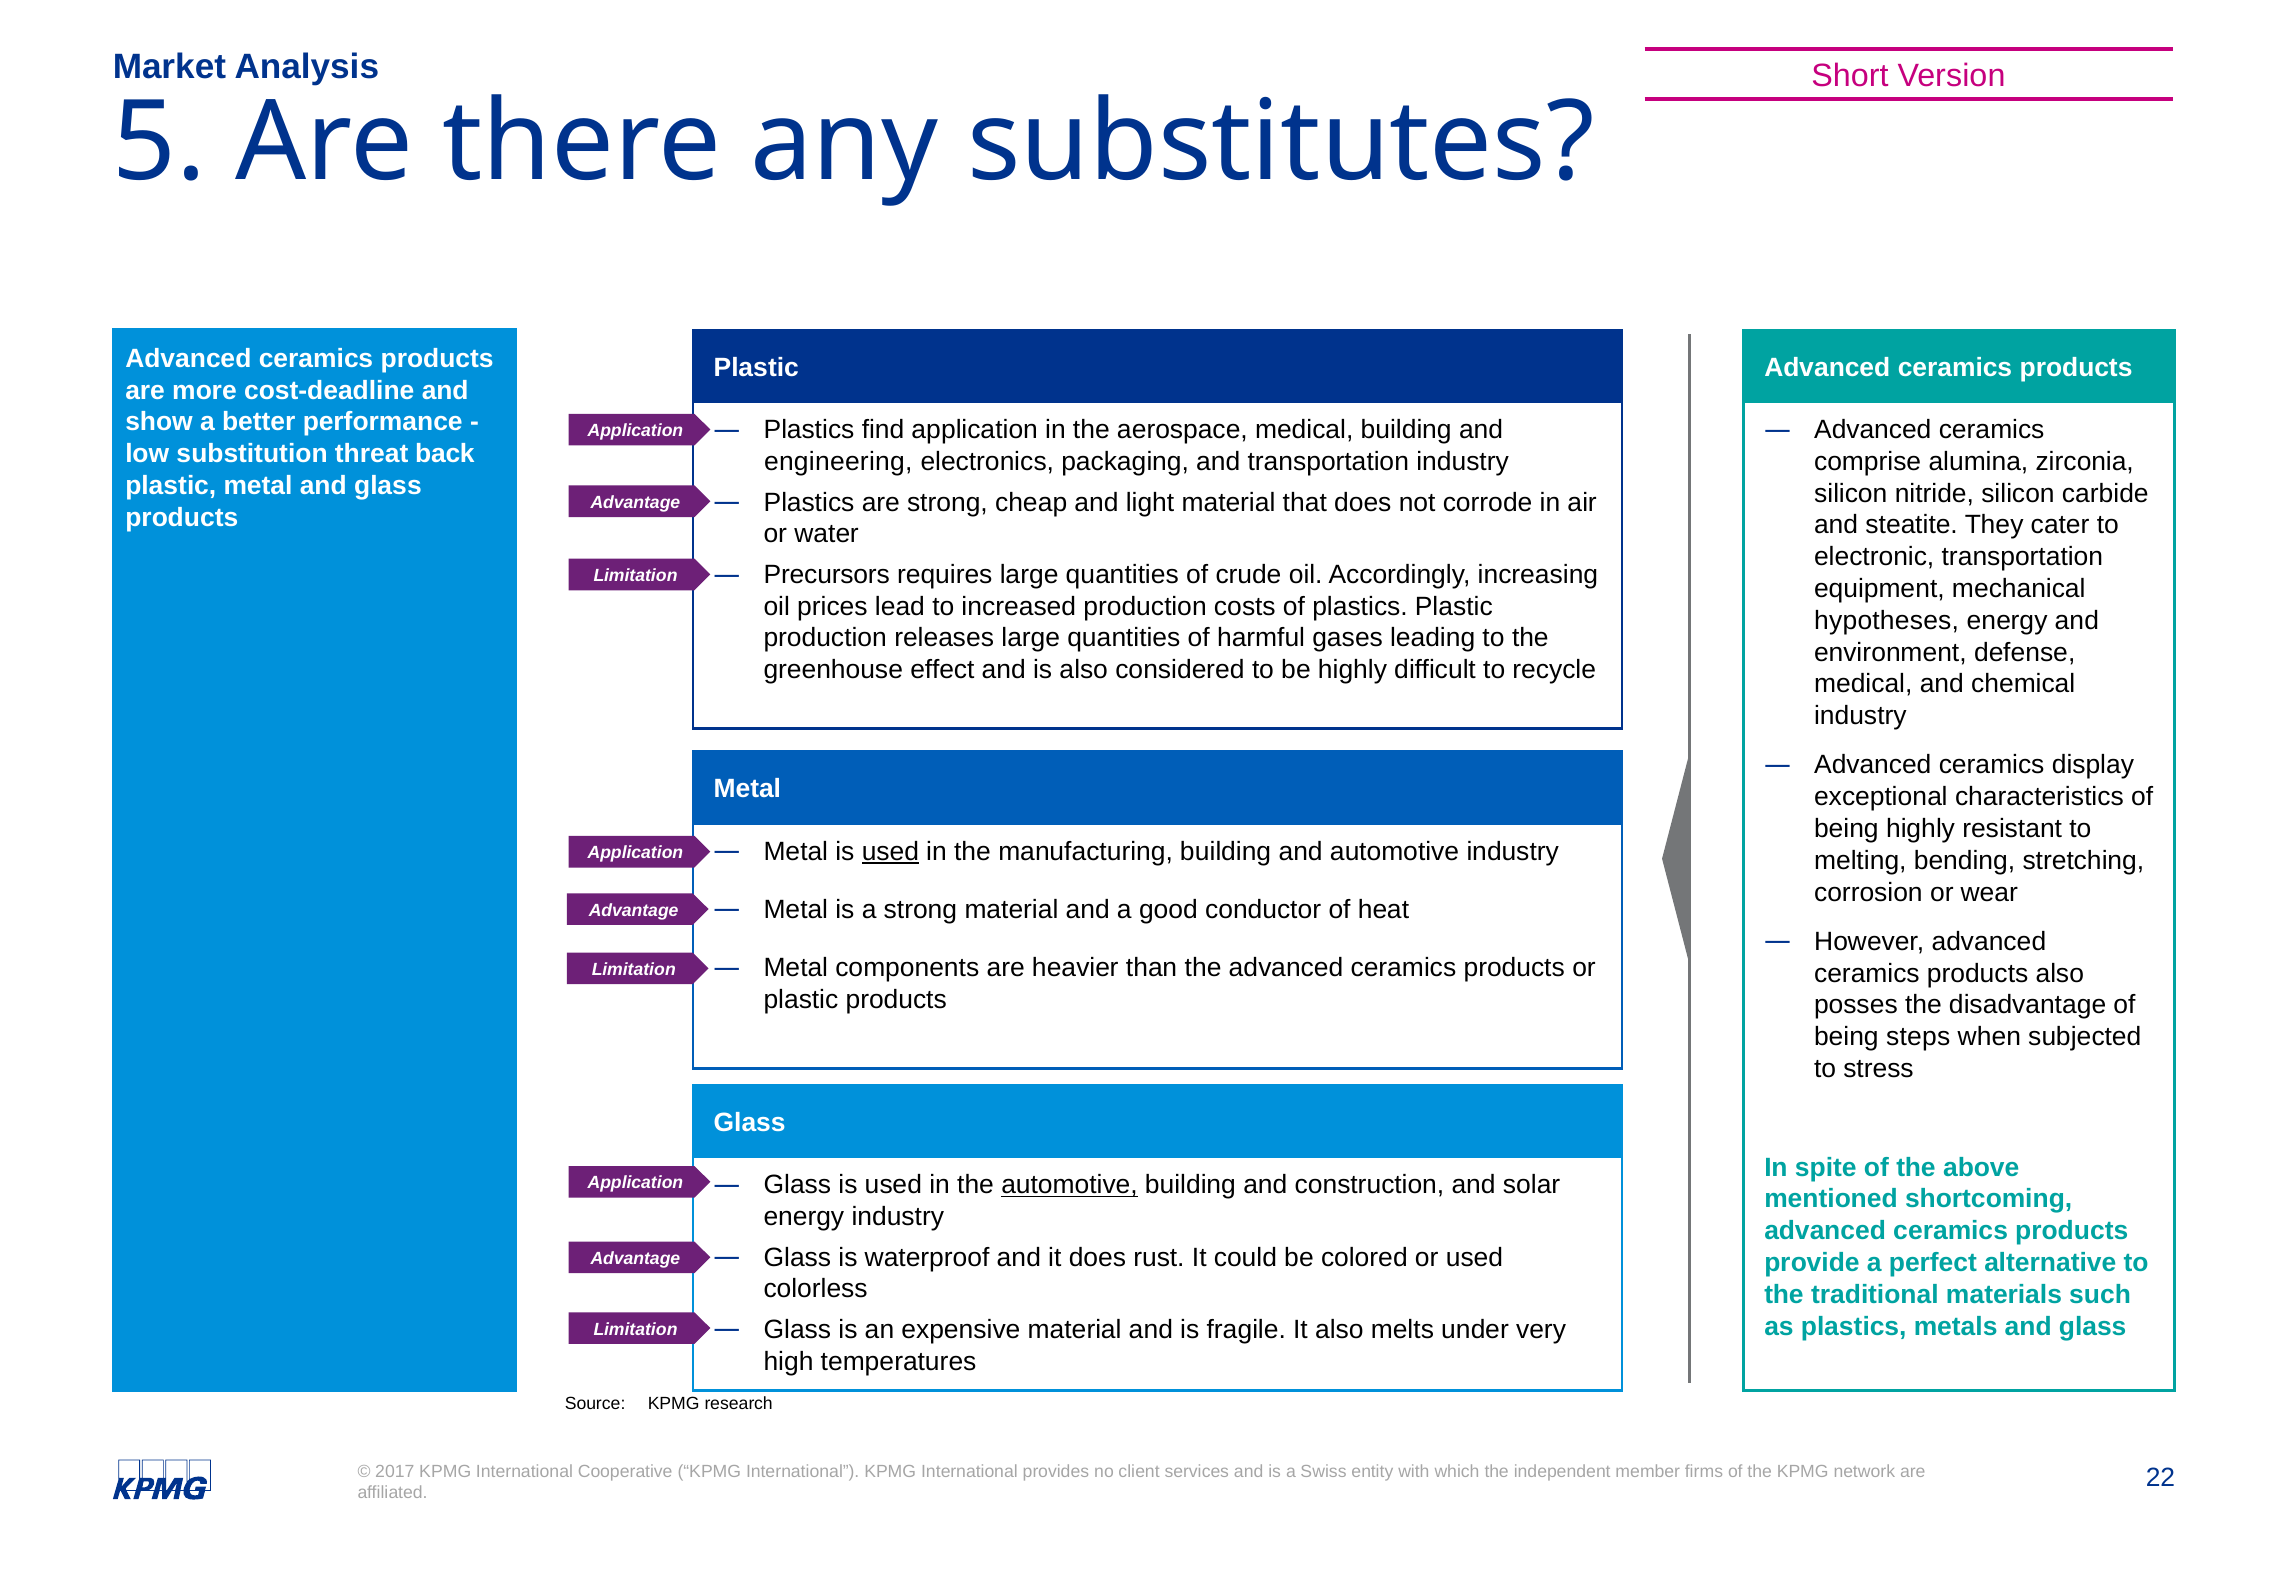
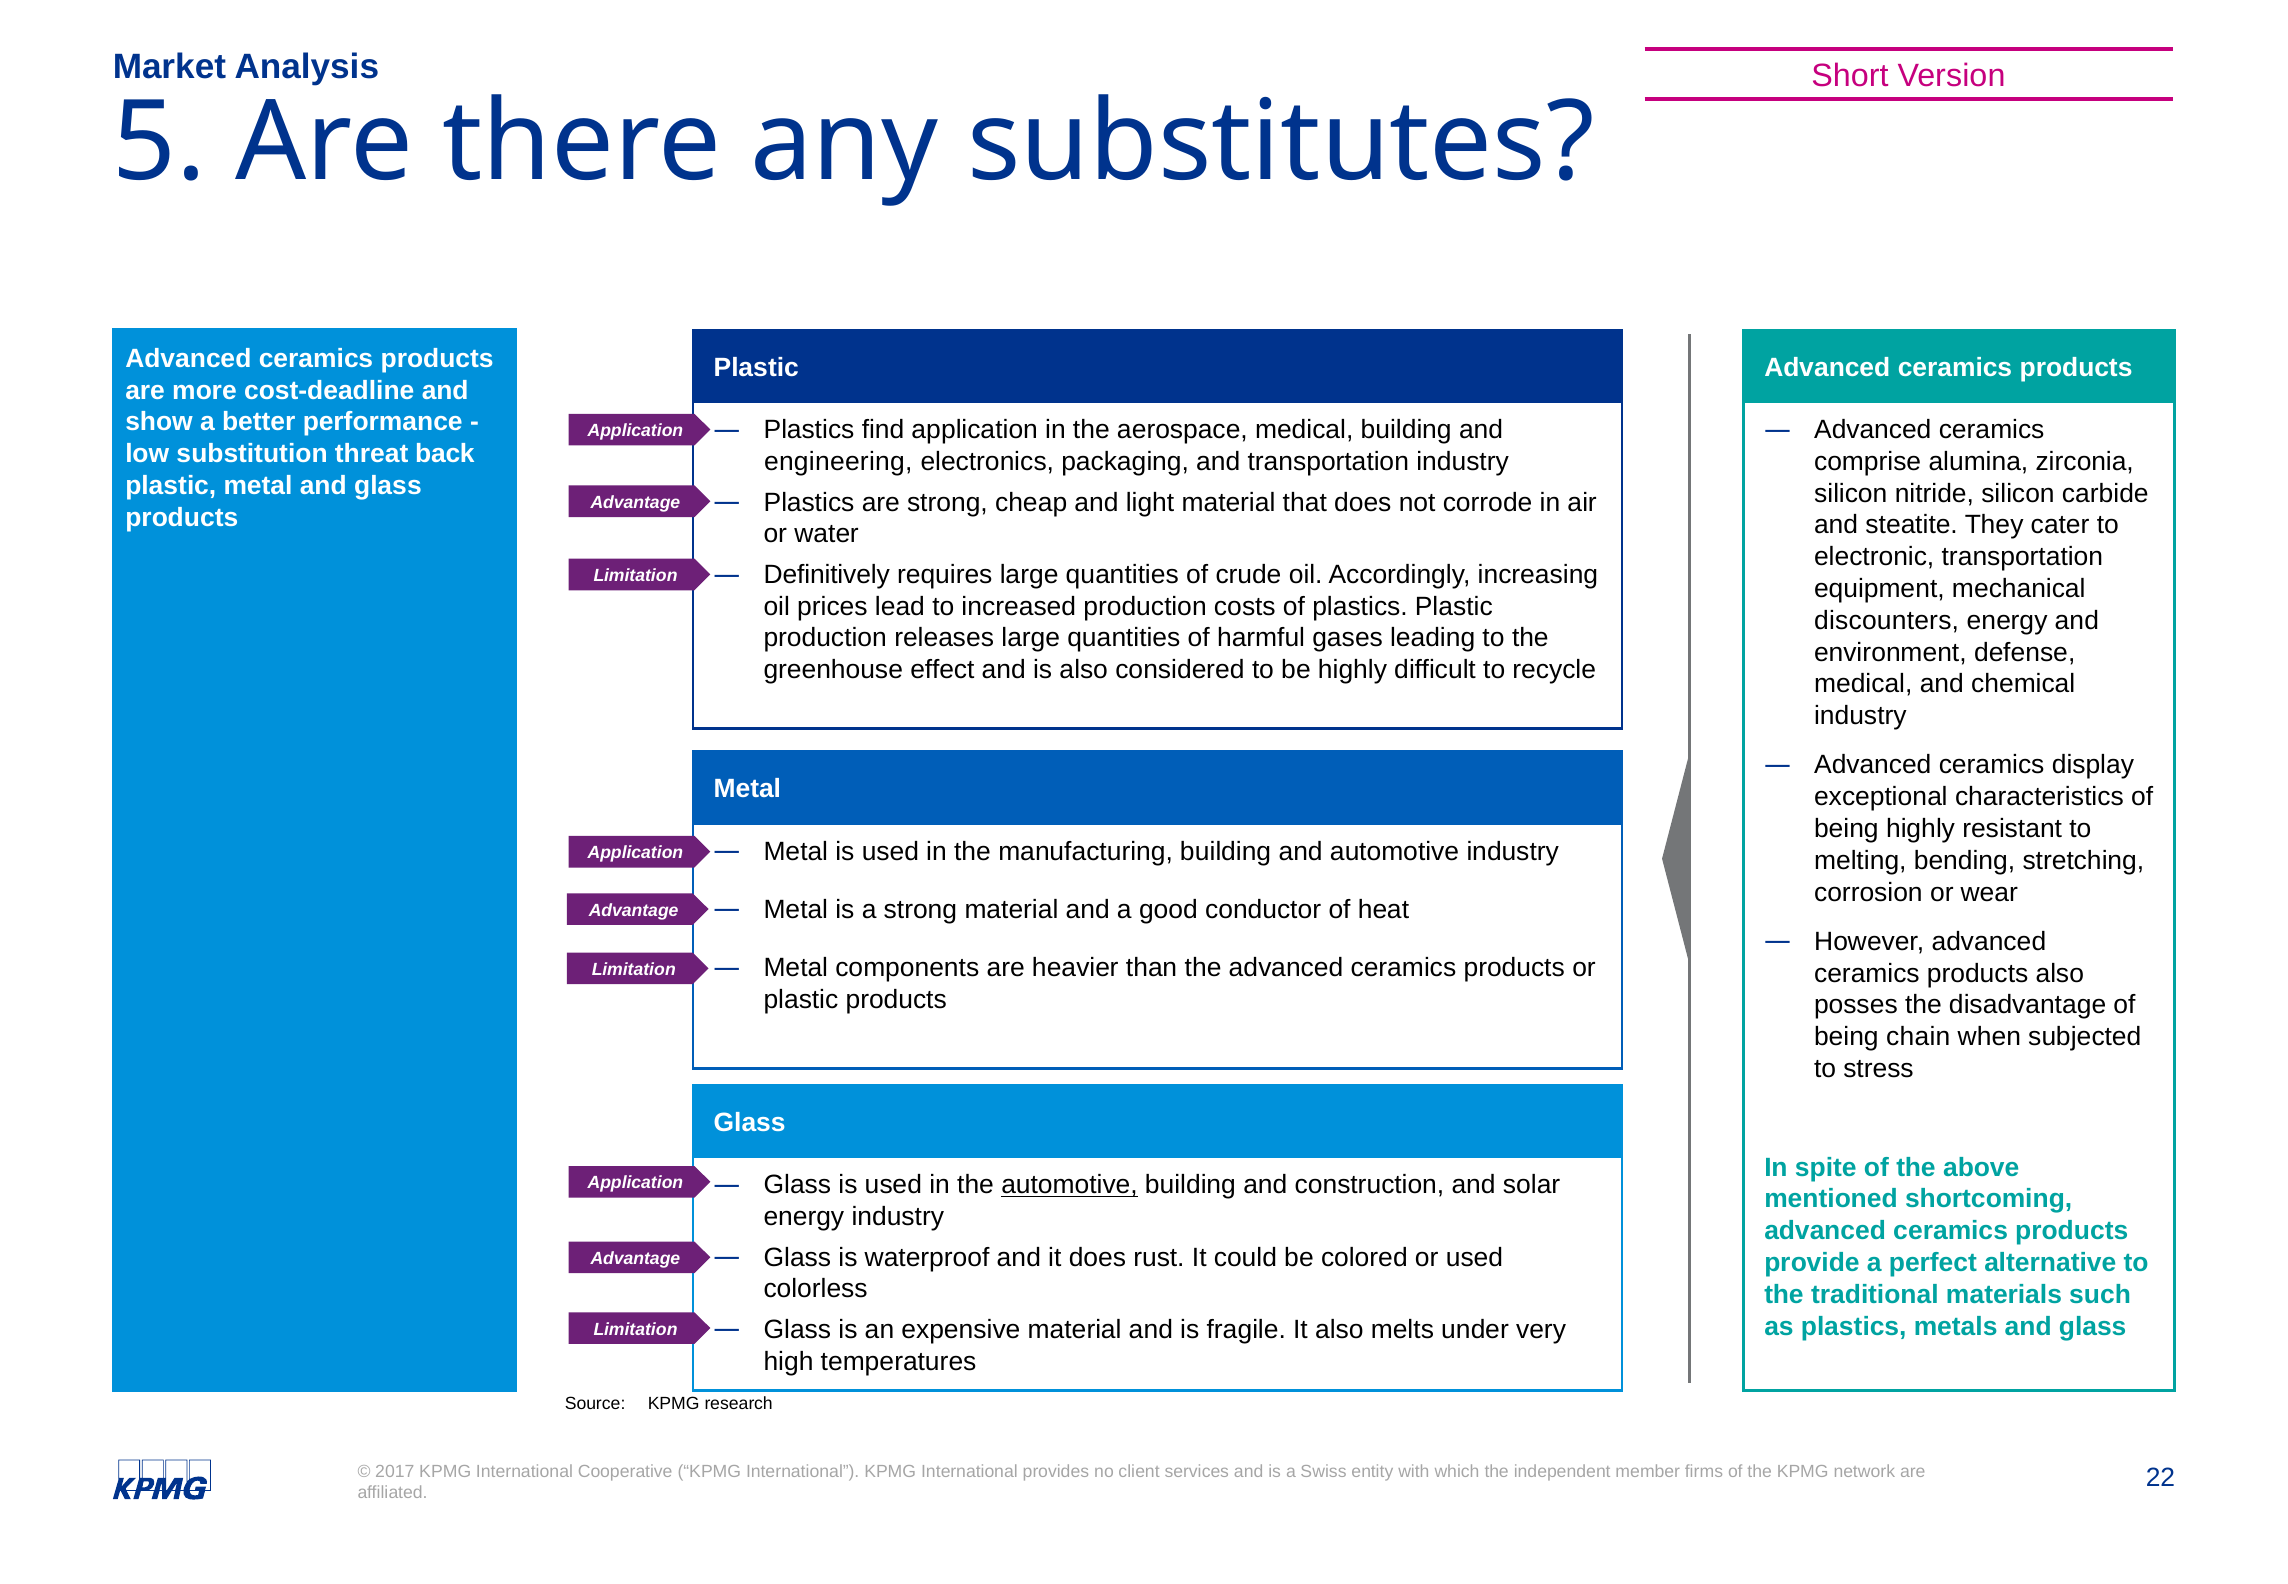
Precursors: Precursors -> Definitively (827, 575)
hypotheses: hypotheses -> discounters (1887, 621)
used underline: present -> none (890, 851)
steps: steps -> chain (1918, 1037)
